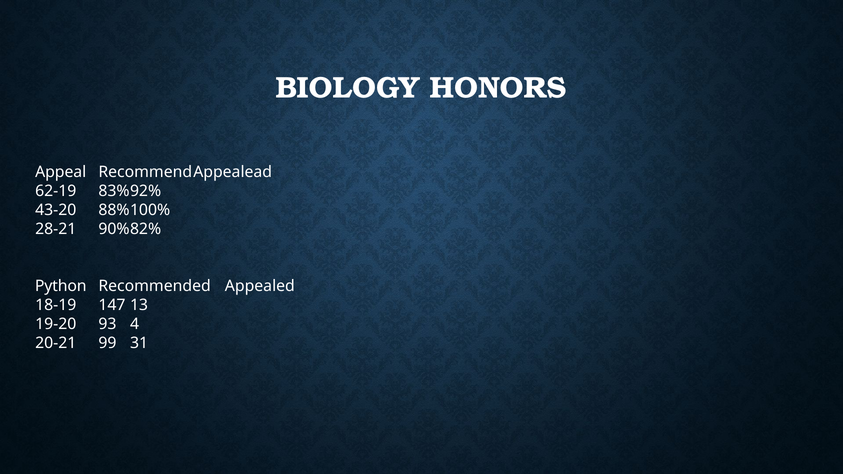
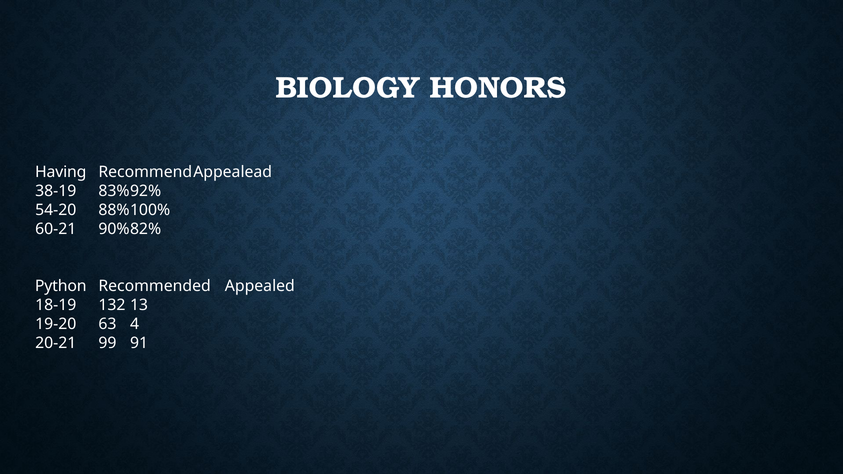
Appeal: Appeal -> Having (61, 172)
62-19: 62-19 -> 38-19 (56, 191)
43-20: 43-20 -> 54-20 (56, 210)
28-21: 28-21 -> 60-21 (56, 229)
147: 147 -> 132 (112, 305)
93: 93 -> 63 (107, 324)
31: 31 -> 91 (139, 343)
